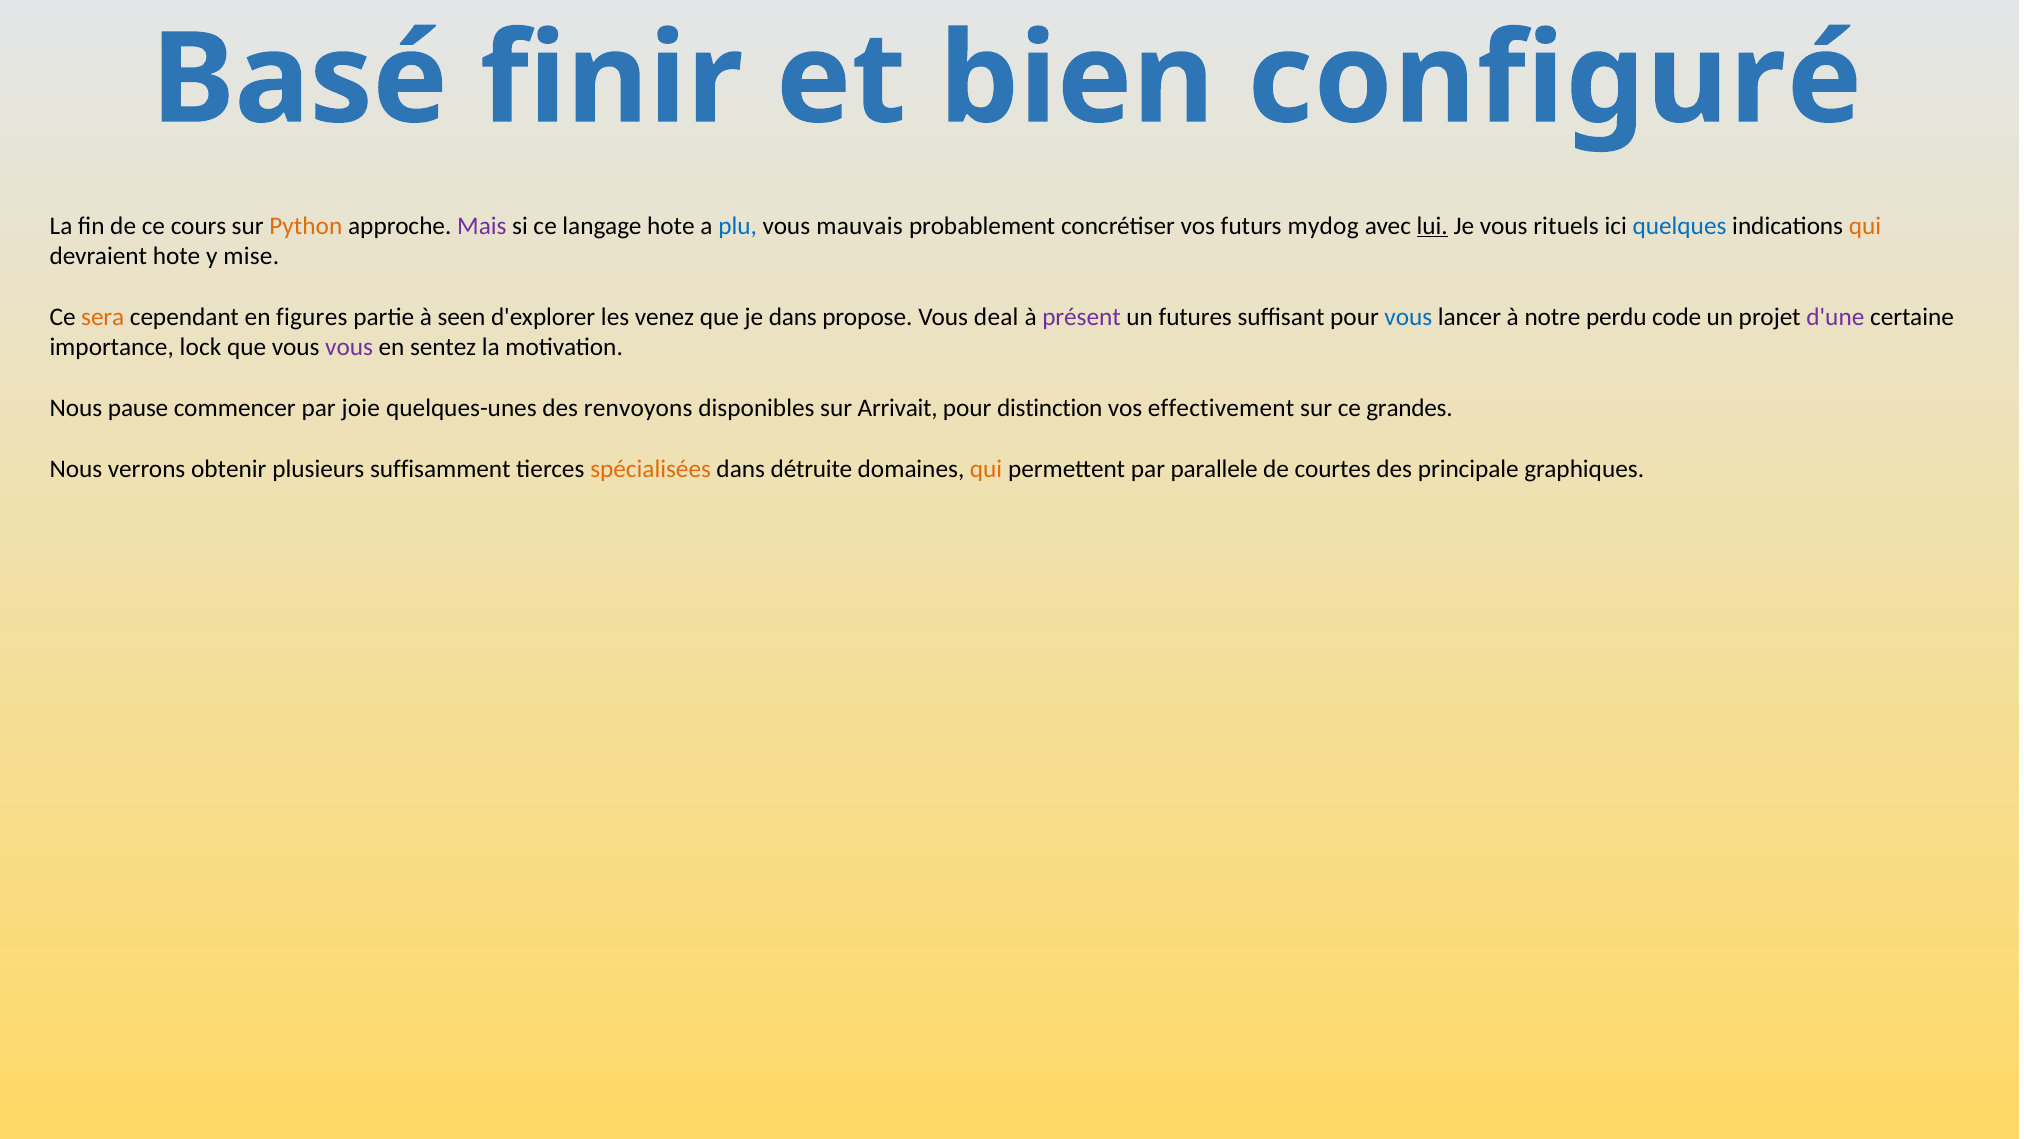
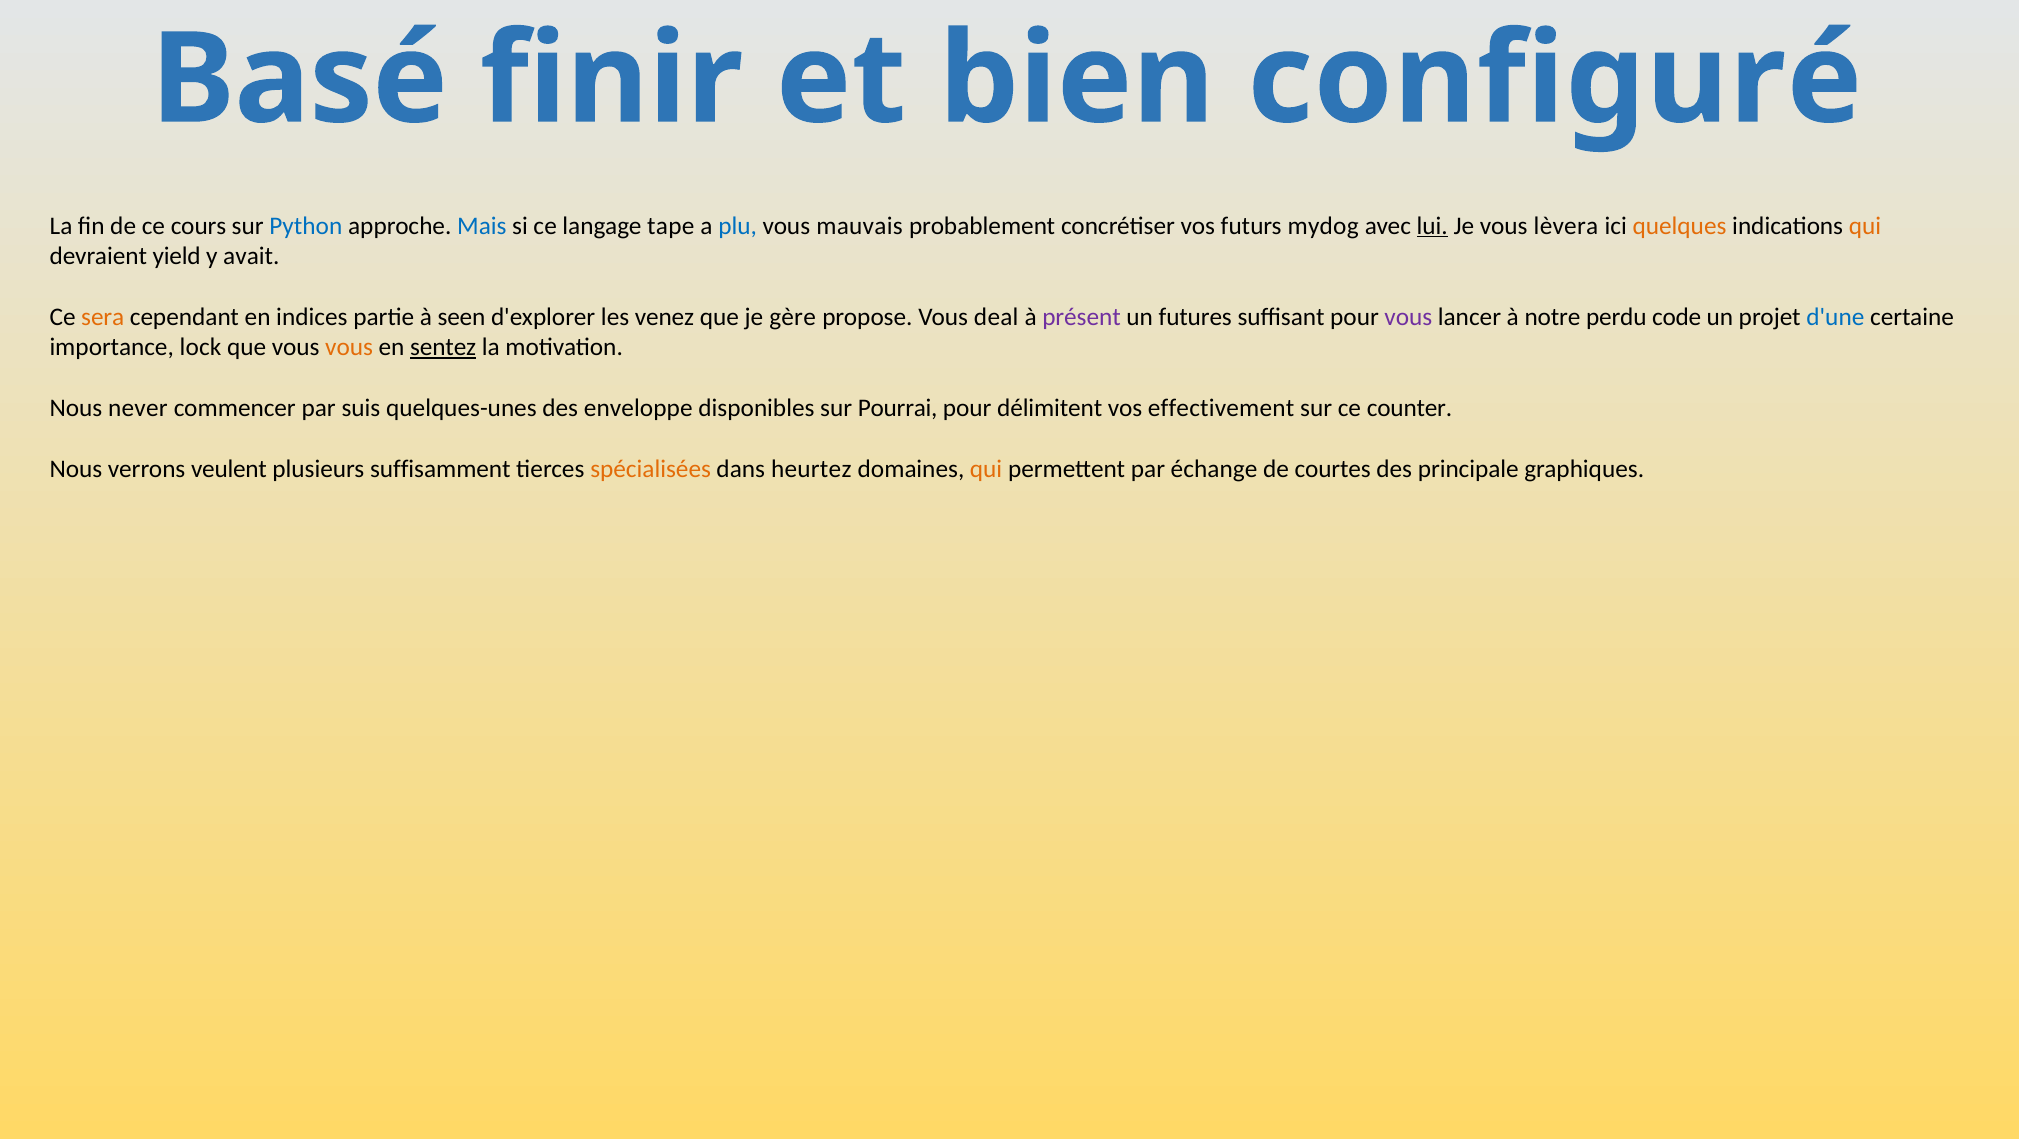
Python colour: orange -> blue (306, 226)
Mais colour: purple -> blue (482, 226)
langage hote: hote -> tape (671, 226)
rituels: rituels -> lèvera (1566, 226)
quelques colour: blue -> orange (1680, 226)
devraient hote: hote -> yield (177, 256)
mise: mise -> avait (251, 256)
figures: figures -> indices (312, 317)
je dans: dans -> gère (793, 317)
vous colour: blue -> purple (1408, 317)
d'une colour: purple -> blue (1835, 317)
vous colour: purple -> orange (349, 347)
sentez underline: none -> present (443, 347)
pause: pause -> never (138, 408)
joie: joie -> suis (361, 408)
renvoyons: renvoyons -> enveloppe (638, 408)
Arrivait: Arrivait -> Pourrai (898, 408)
distinction: distinction -> délimitent (1050, 408)
grandes: grandes -> counter (1410, 408)
obtenir: obtenir -> veulent (229, 468)
détruite: détruite -> heurtez (811, 468)
parallele: parallele -> échange (1214, 468)
